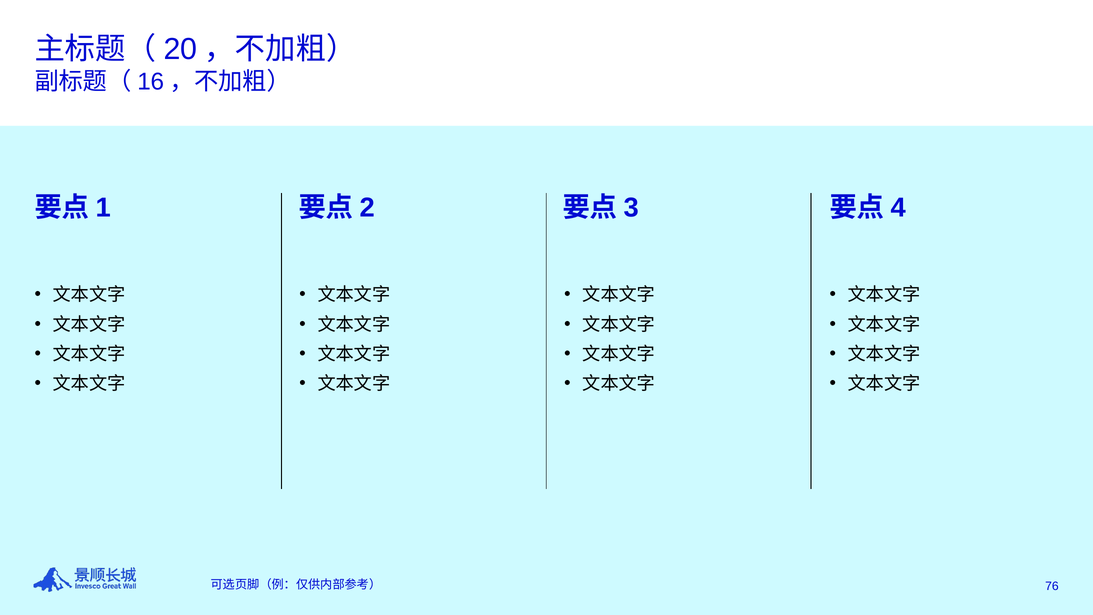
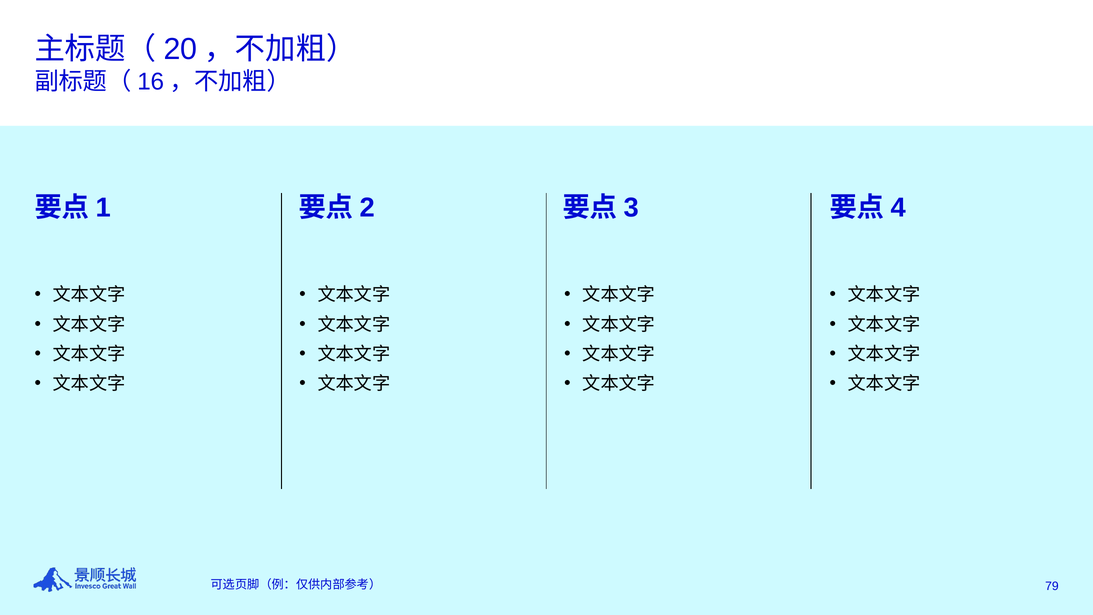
76: 76 -> 79 (1052, 586)
